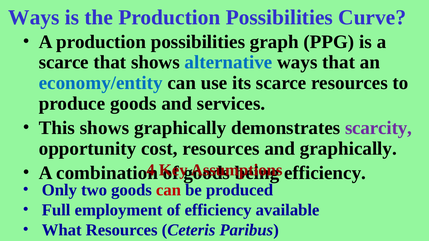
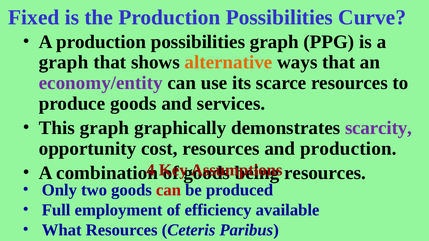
Ways: Ways -> Fixed (34, 18)
scarce: scarce -> graph (64, 62)
alternative colour: blue -> orange (228, 62)
economy/entity colour: blue -> purple (101, 83)
This shows: shows -> graph (104, 128)
and graphically: graphically -> production (348, 149)
efficiency: efficiency -> resources (325, 173)
